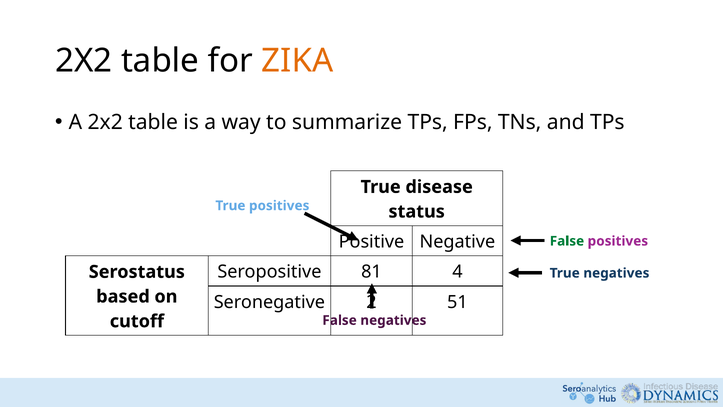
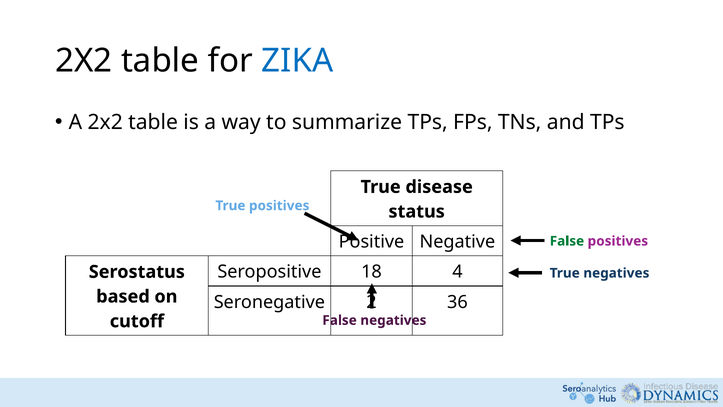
ZIKA colour: orange -> blue (297, 61)
81: 81 -> 18 (372, 272)
51: 51 -> 36 (457, 302)
